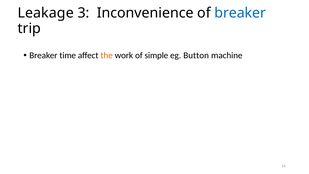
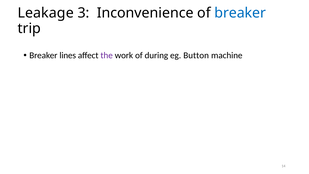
time: time -> lines (68, 55)
the colour: orange -> purple (107, 55)
simple: simple -> during (156, 55)
